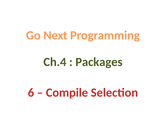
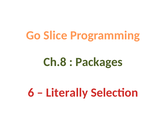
Next: Next -> Slice (55, 36)
Ch.4: Ch.4 -> Ch.8 (55, 62)
Compile: Compile -> Literally (67, 93)
